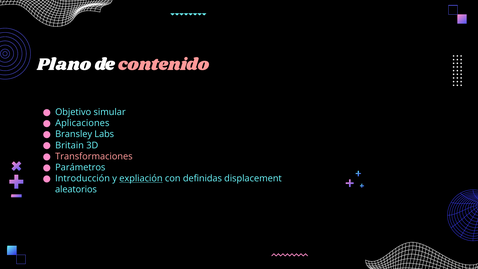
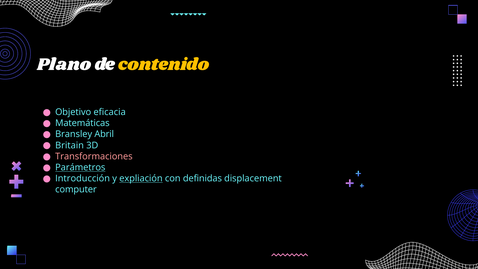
contenido colour: pink -> yellow (164, 64)
simular: simular -> eficacia (110, 112)
Aplicaciones: Aplicaciones -> Matemáticas (82, 123)
Labs: Labs -> Abril (104, 134)
Parámetros underline: none -> present (80, 167)
aleatorios: aleatorios -> computer (76, 190)
